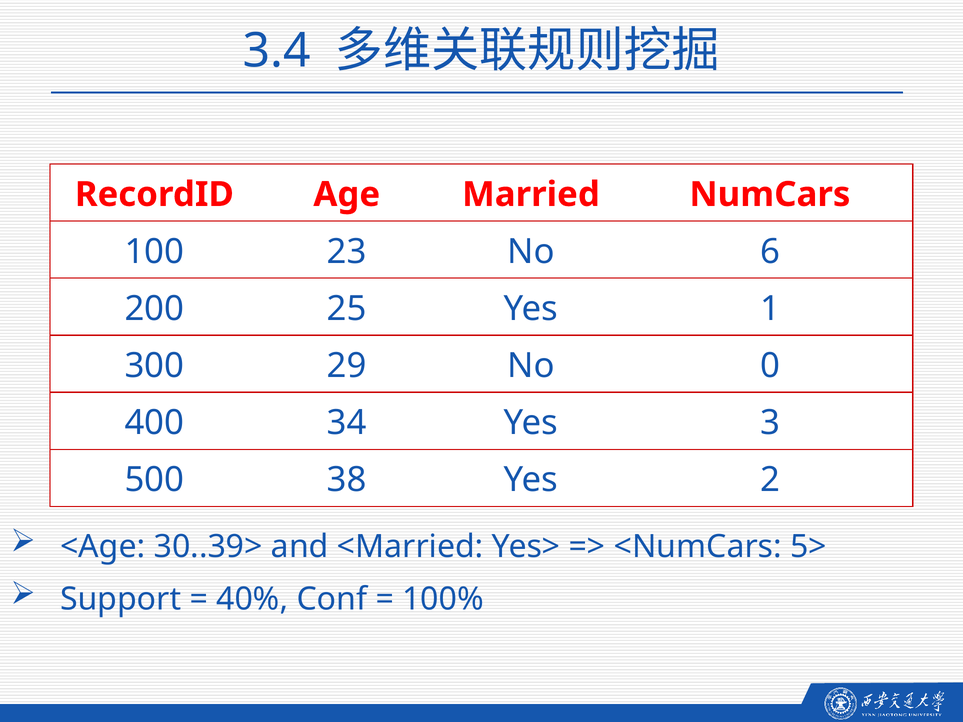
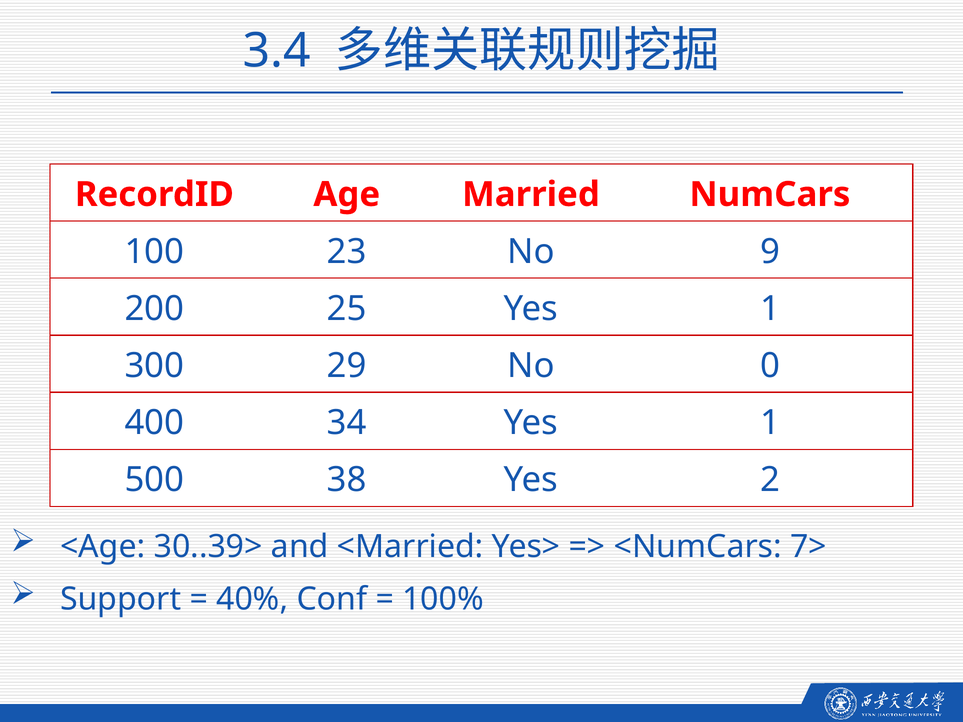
6: 6 -> 9 (770, 252)
34 Yes 3: 3 -> 1 (770, 423)
5>: 5> -> 7> (808, 547)
